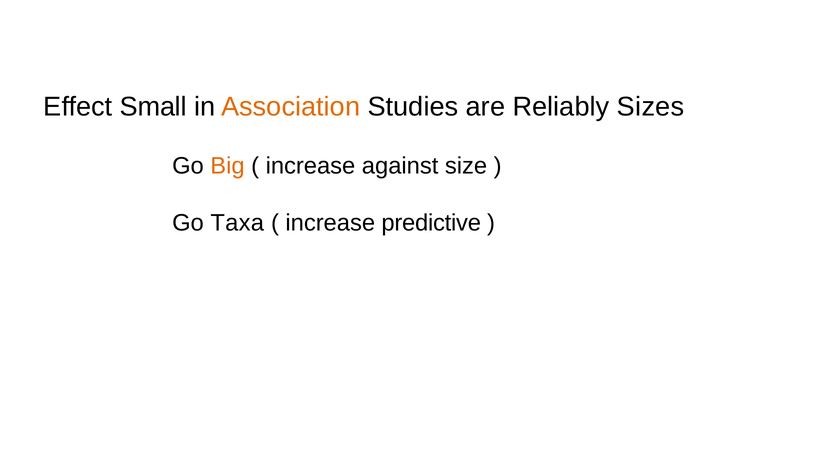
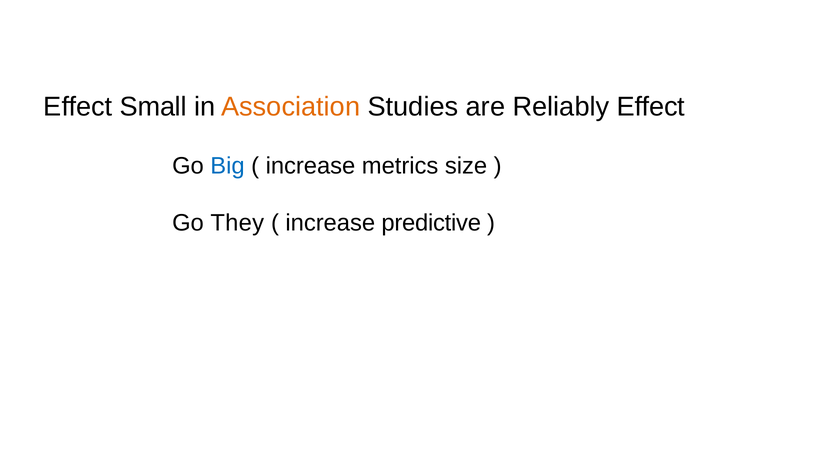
Reliably Sizes: Sizes -> Effect (651, 107)
Big colour: orange -> blue (227, 166)
against: against -> metrics (400, 166)
Taxa: Taxa -> They (237, 223)
